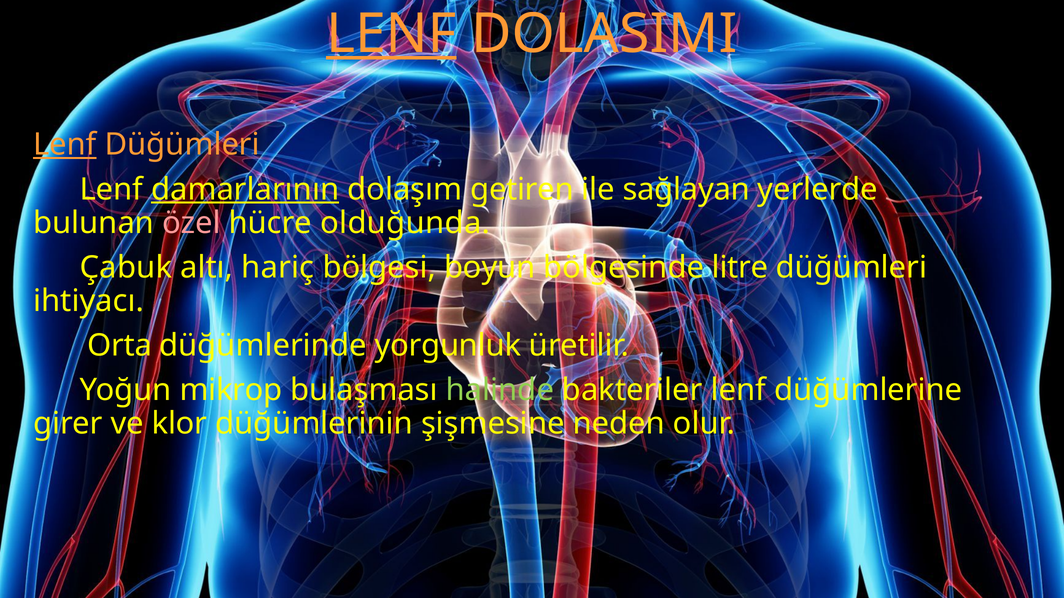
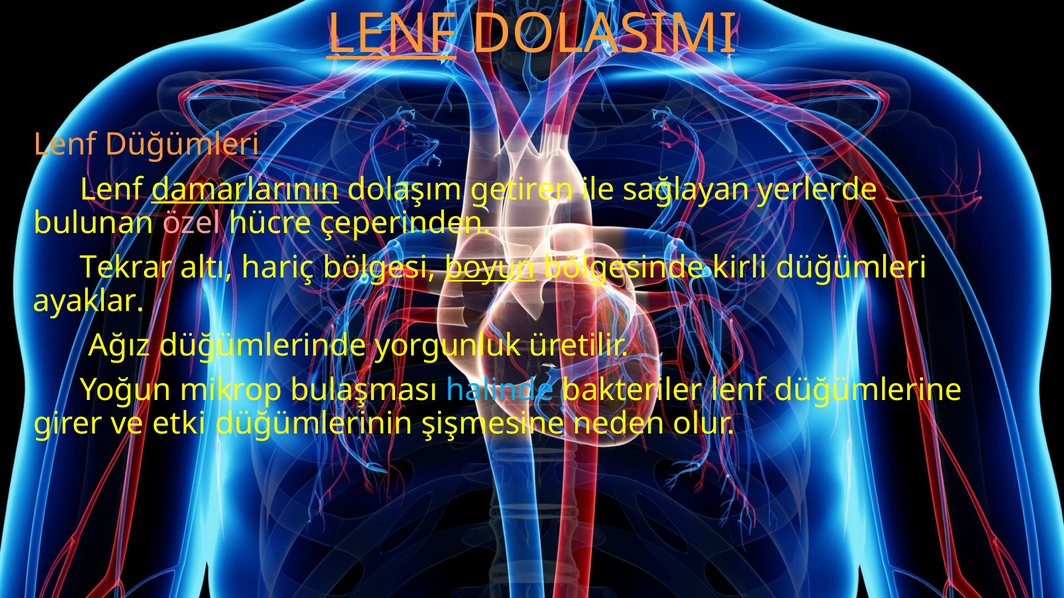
Lenf underline: present -> none (65, 145)
olduğunda: olduğunda -> çeperinden (405, 223)
Çabuk: Çabuk -> Tekrar (126, 268)
boyun underline: none -> present (490, 268)
litre: litre -> kirli (740, 268)
ihtiyacı: ihtiyacı -> ayaklar (89, 301)
Orta: Orta -> Ağız (119, 346)
halinde colour: light green -> light blue (500, 390)
klor: klor -> etki (179, 424)
